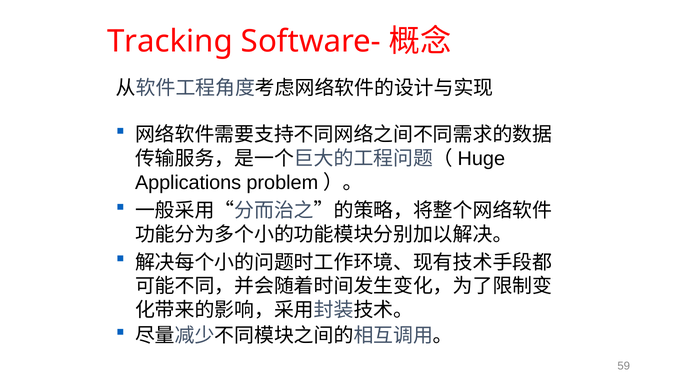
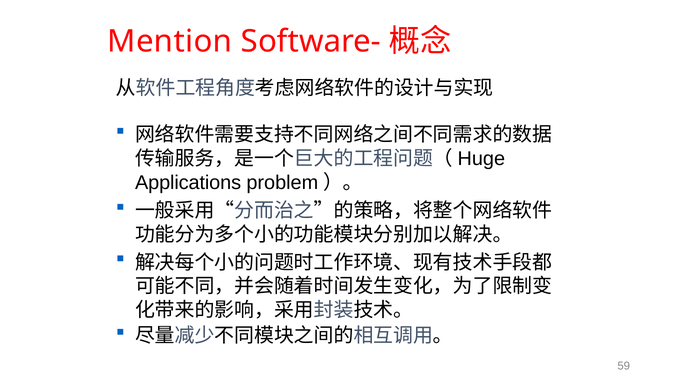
Tracking: Tracking -> Mention (170, 42)
